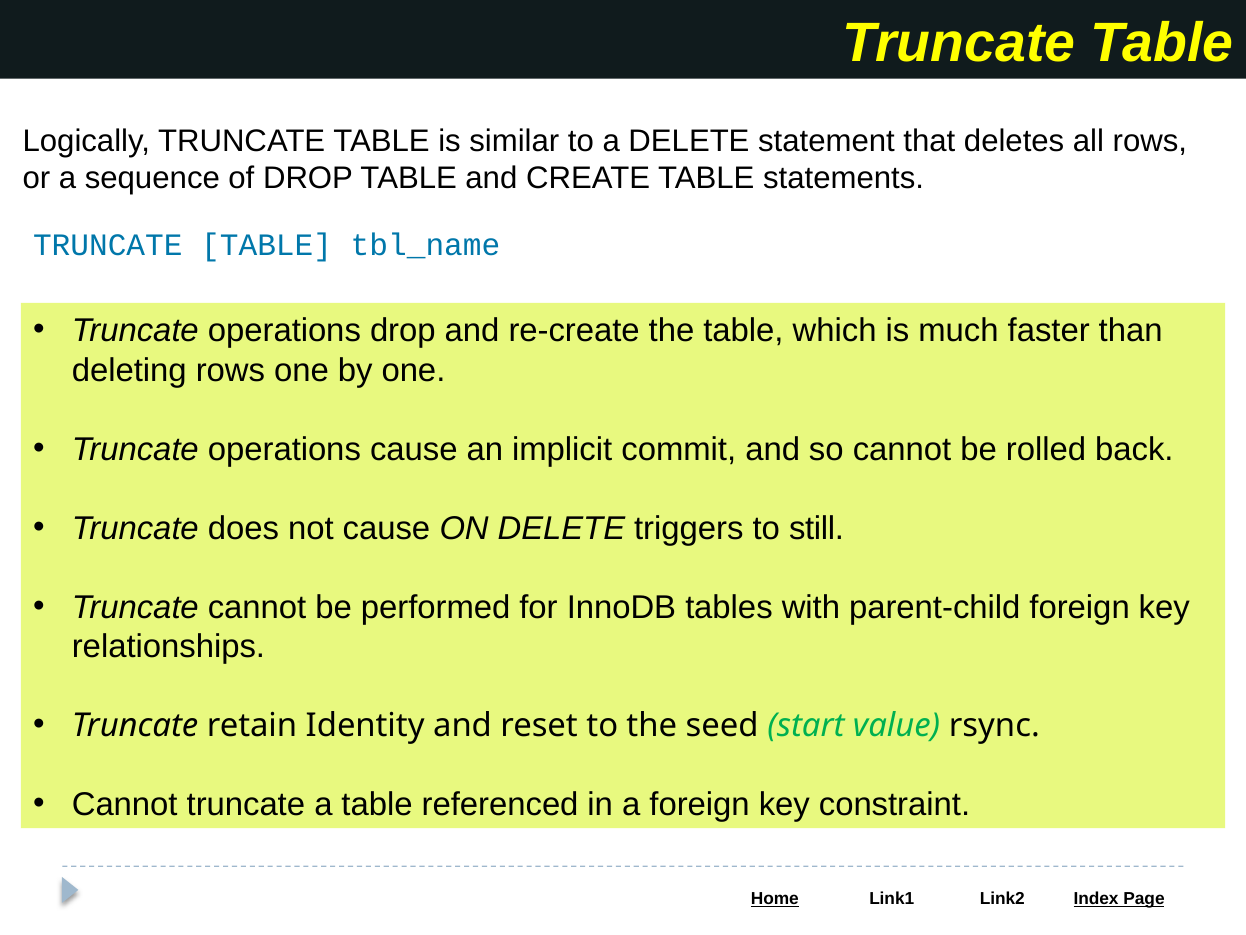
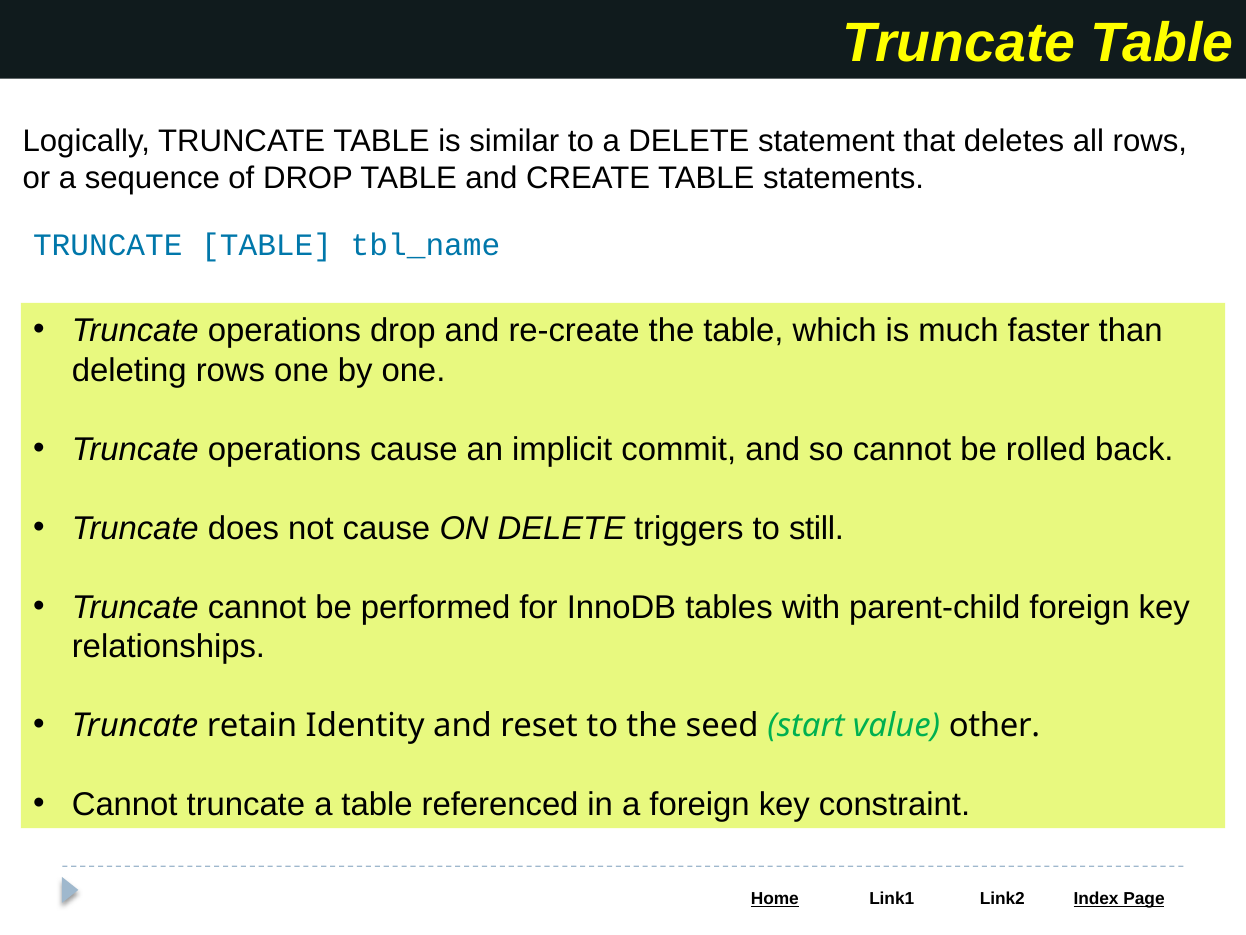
rsync: rsync -> other (995, 725)
